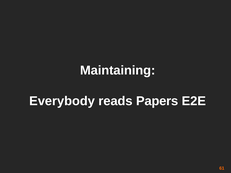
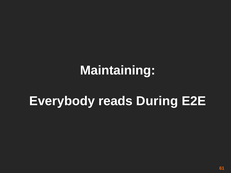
Papers: Papers -> During (157, 101)
